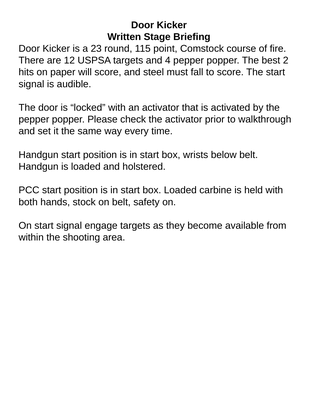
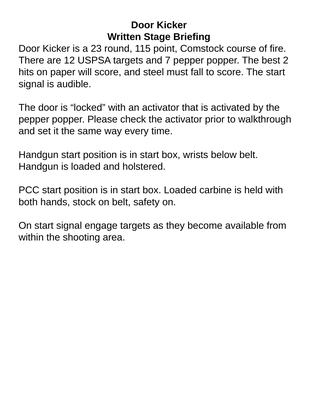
4: 4 -> 7 (168, 61)
